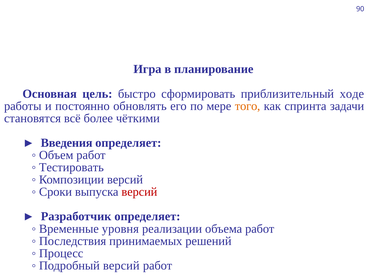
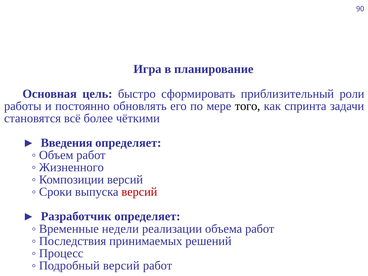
ходе: ходе -> роли (352, 94)
того colour: orange -> black (248, 106)
Тестировать: Тестировать -> Жизненного (71, 167)
уровня: уровня -> недели (120, 229)
